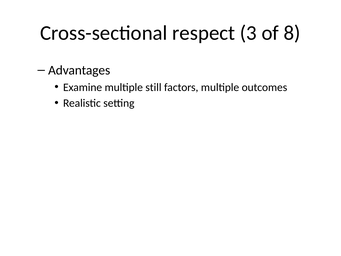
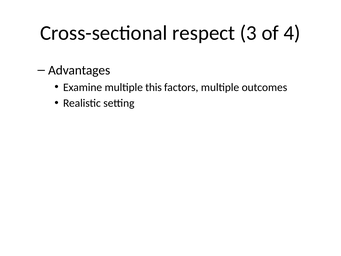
8: 8 -> 4 (292, 33)
still: still -> this (154, 87)
